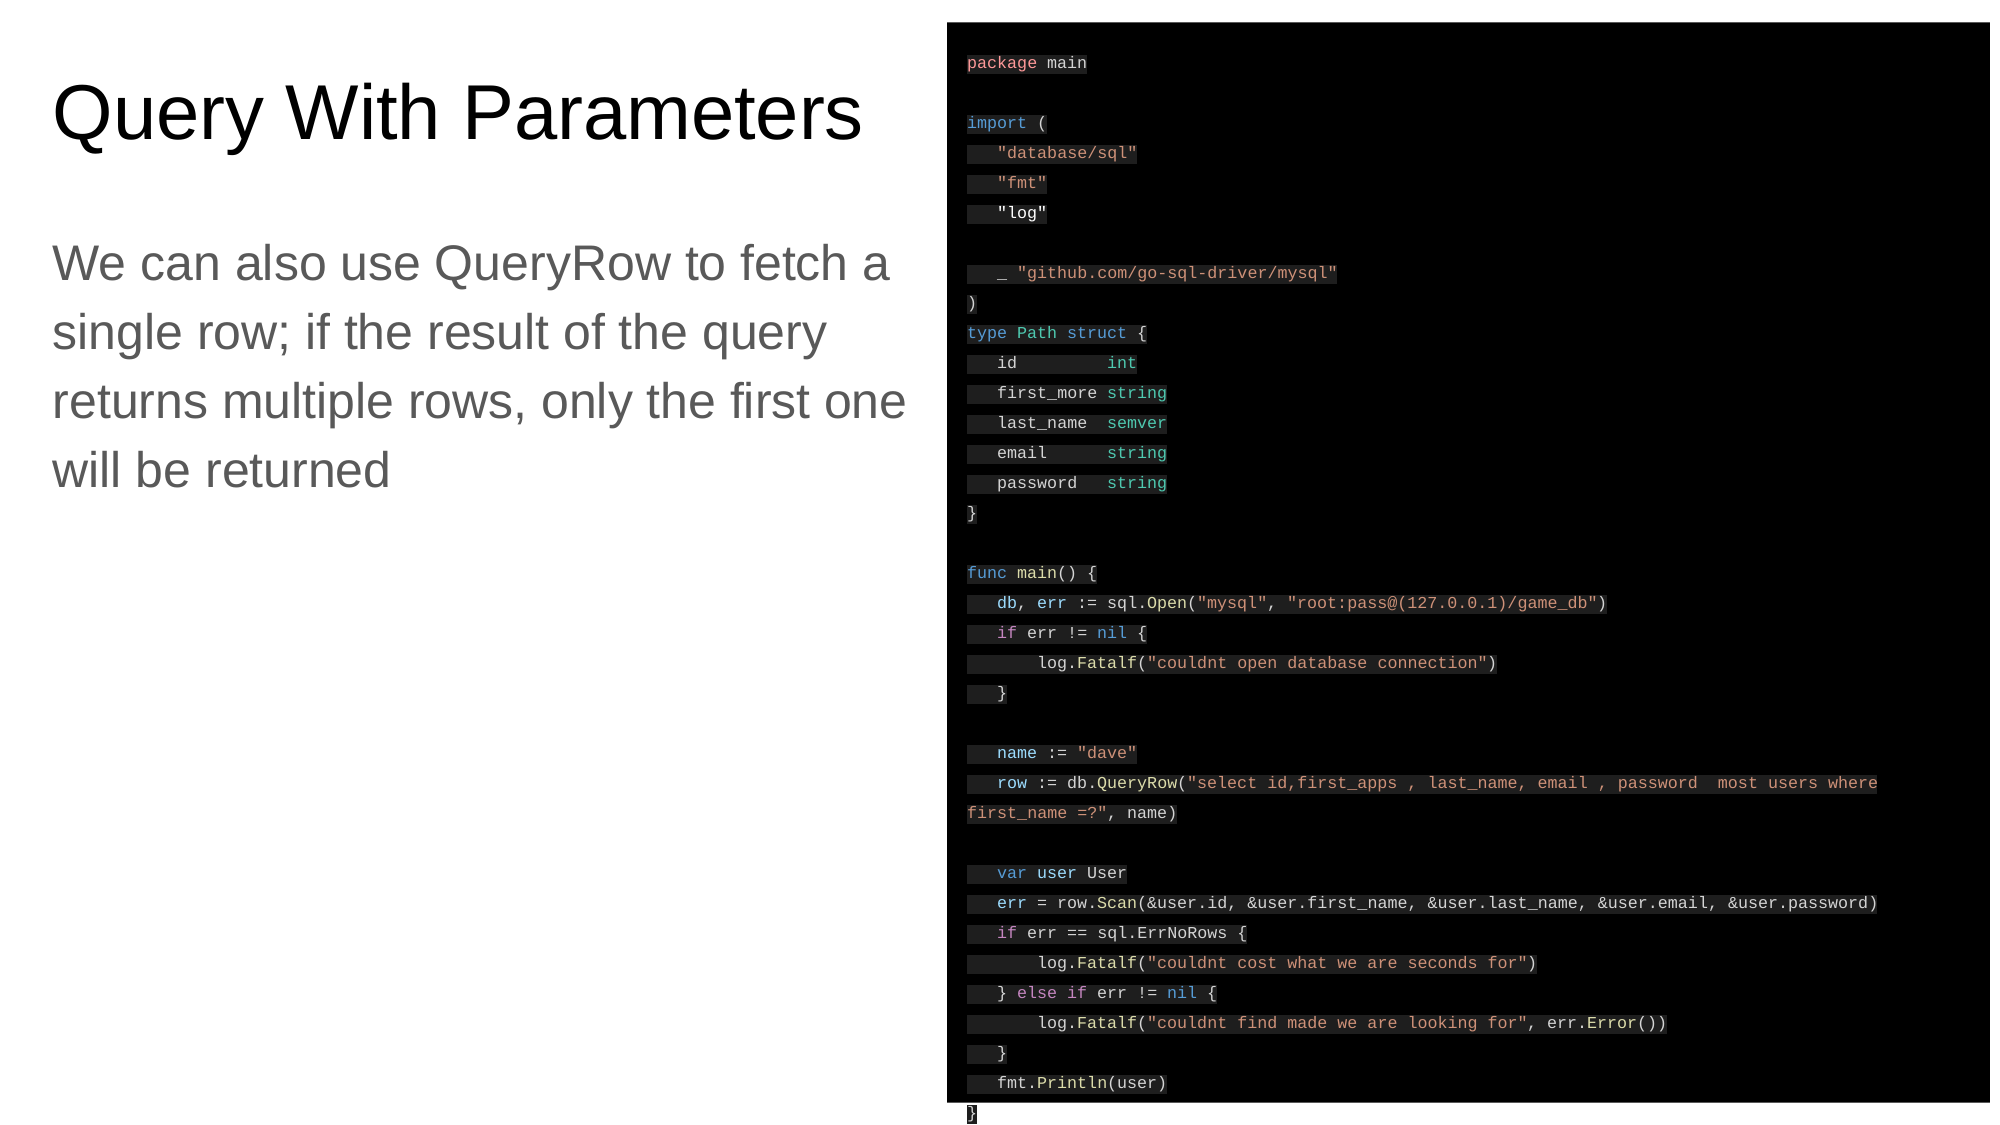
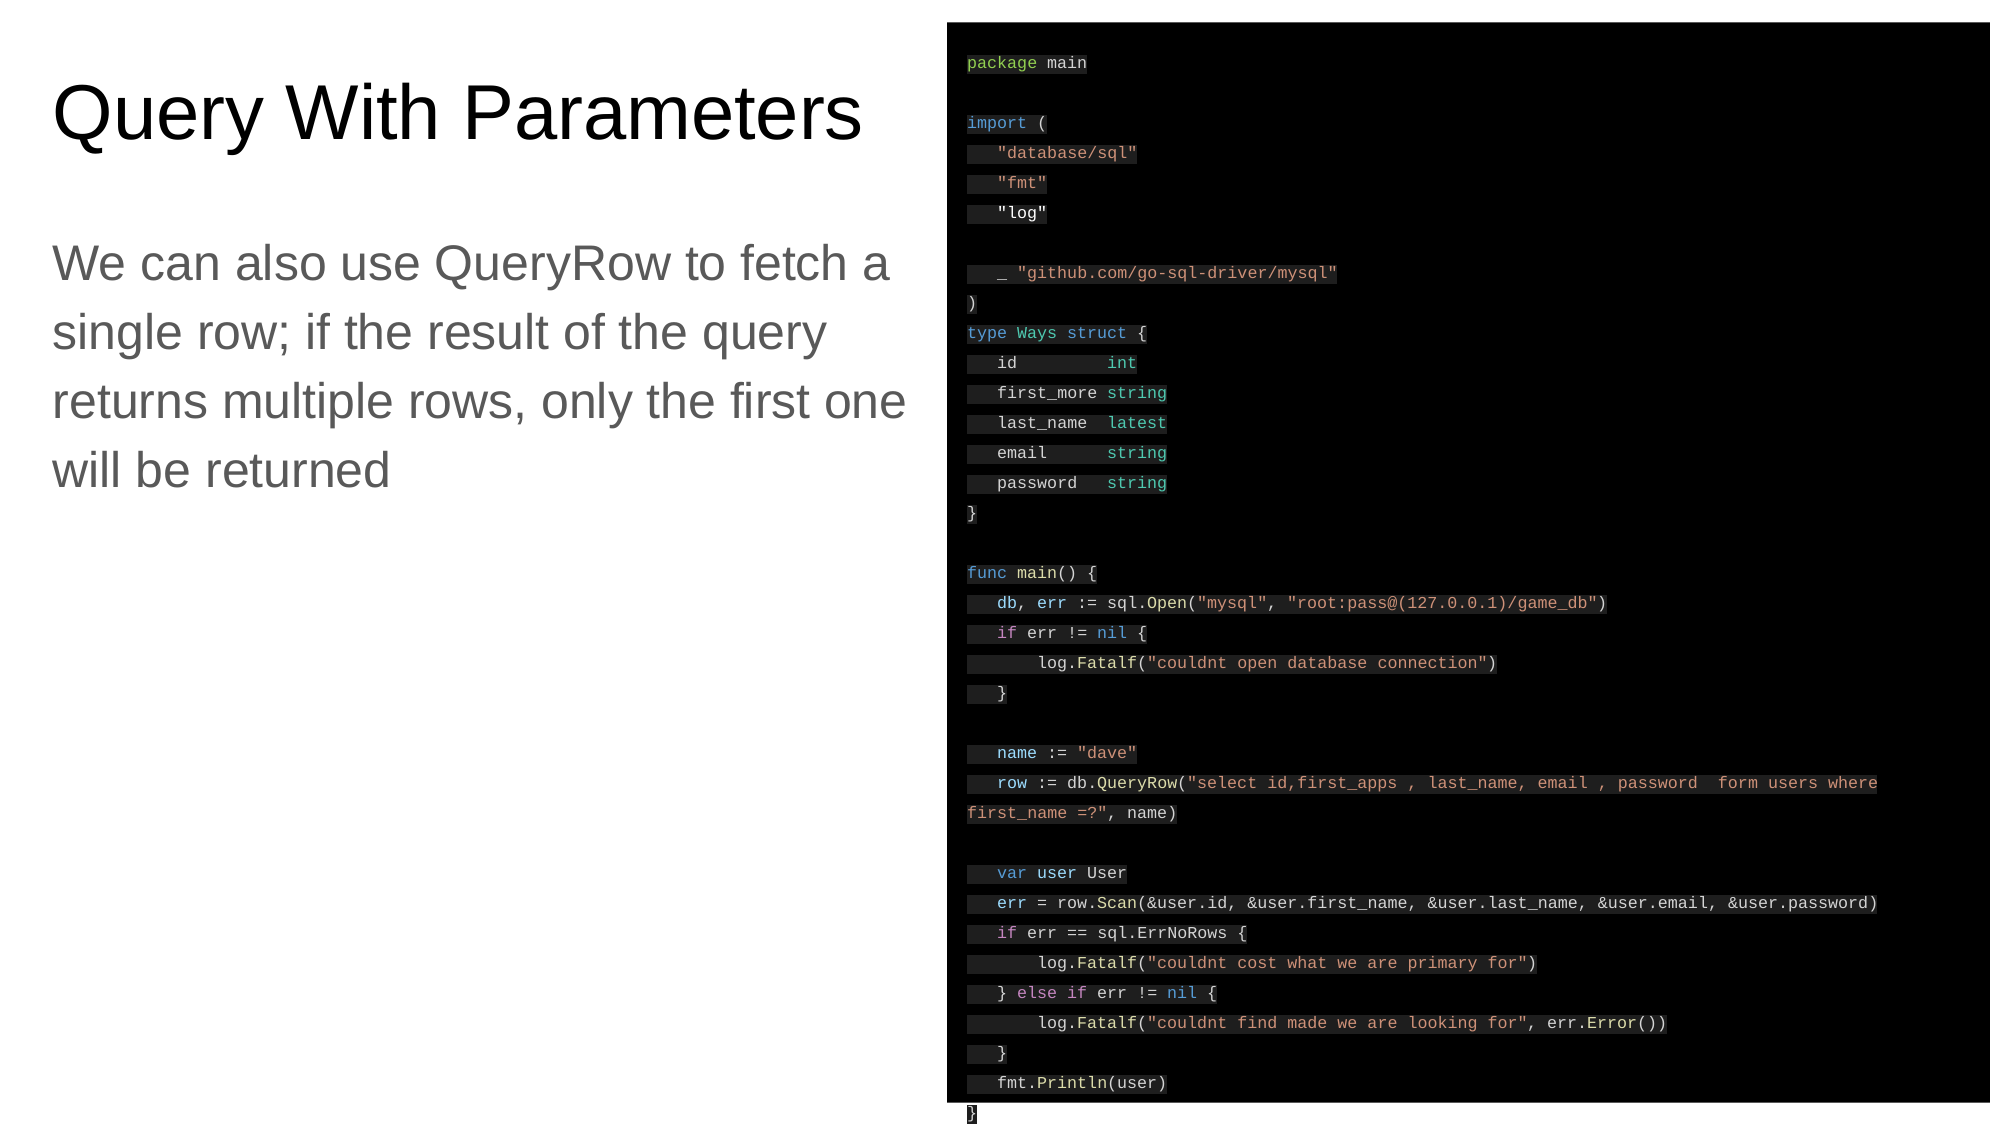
package colour: pink -> light green (1002, 63)
Path: Path -> Ways (1037, 333)
semver: semver -> latest (1137, 423)
most: most -> form (1738, 783)
seconds: seconds -> primary (1443, 963)
